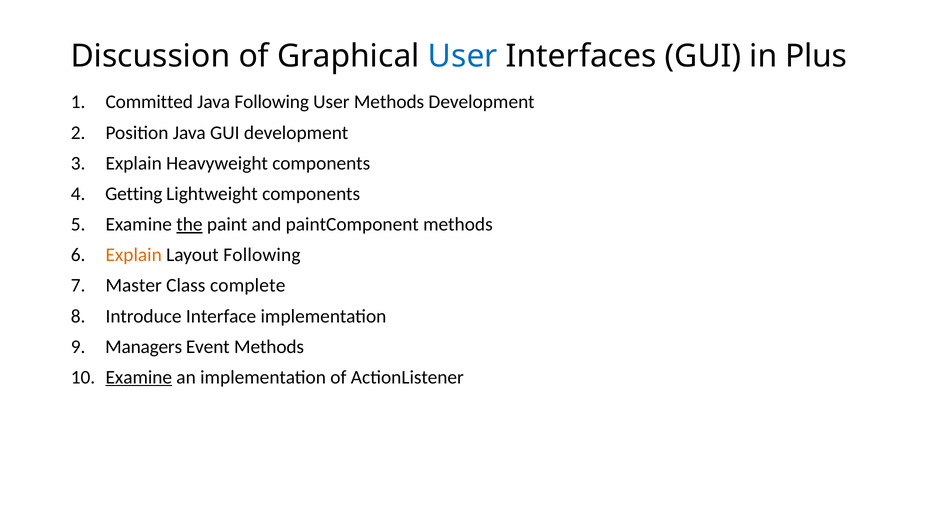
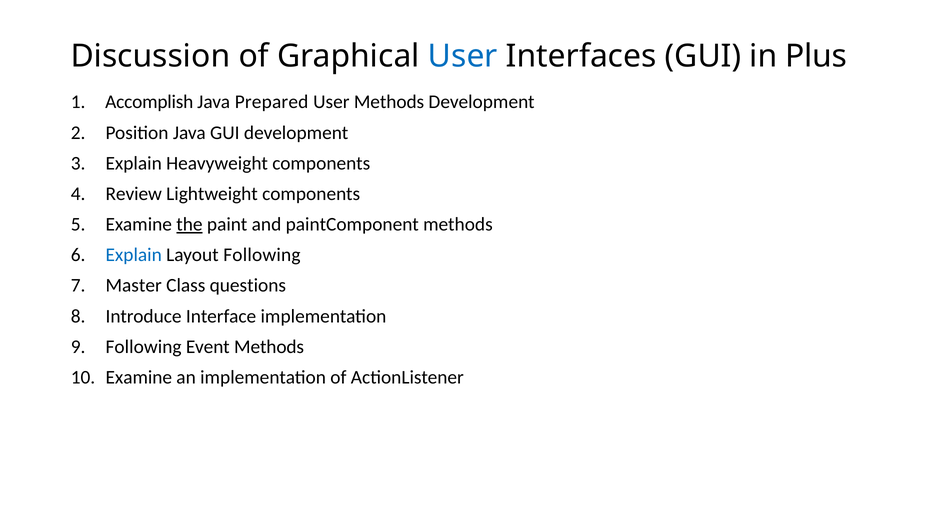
Committed: Committed -> Accomplish (149, 102)
Java Following: Following -> Prepared (272, 102)
Getting: Getting -> Review (134, 194)
Explain colour: orange -> blue (134, 255)
complete: complete -> questions (248, 286)
Managers: Managers -> Following (144, 347)
Examine underline: present -> none (139, 377)
